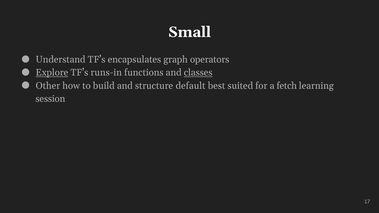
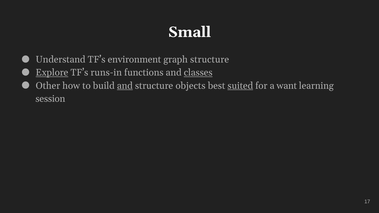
encapsulates: encapsulates -> environment (134, 60)
graph operators: operators -> structure (210, 60)
and underline: none -> present (125, 86)
default: default -> objects (191, 86)
suited underline: none -> present (240, 86)
fetch: fetch -> want (287, 86)
